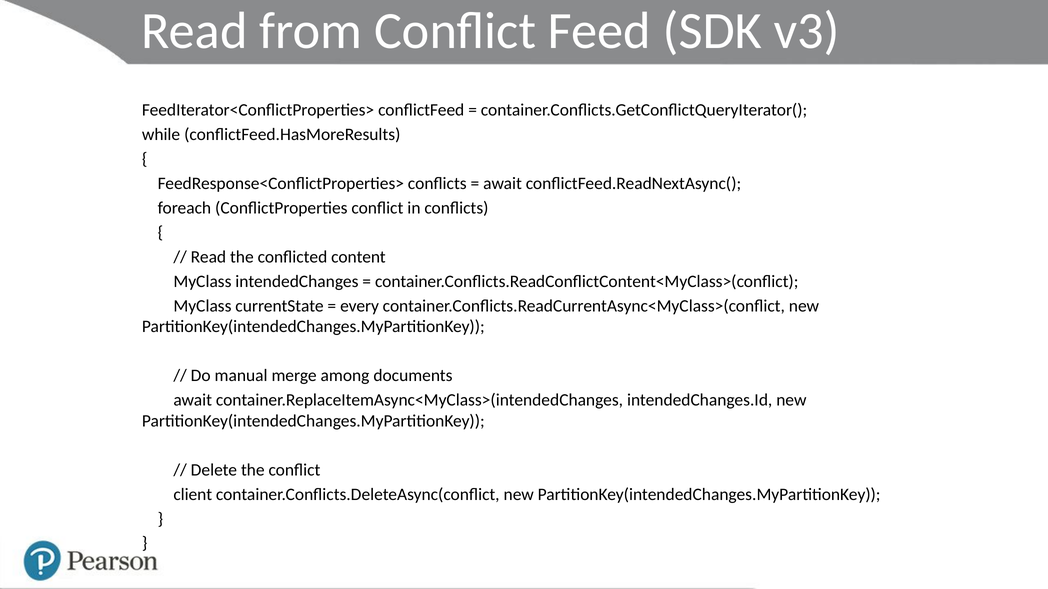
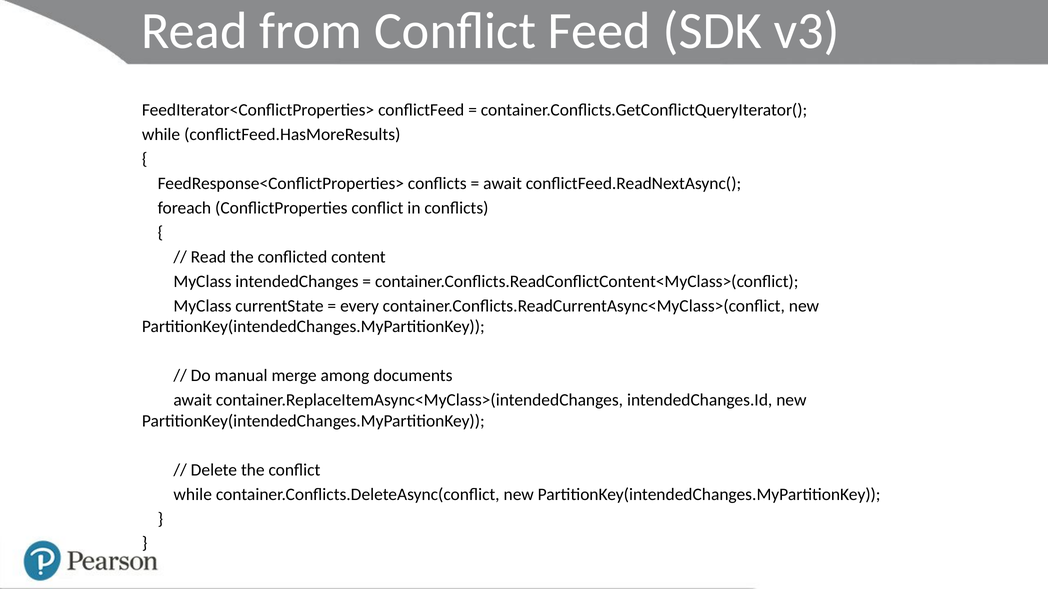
client: client -> while (193, 495)
